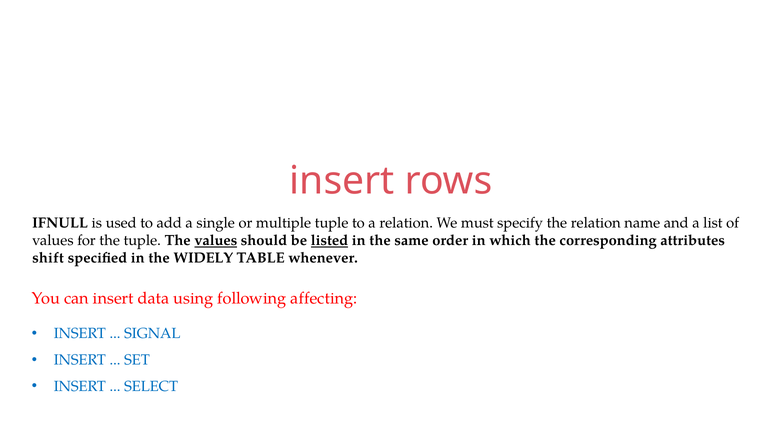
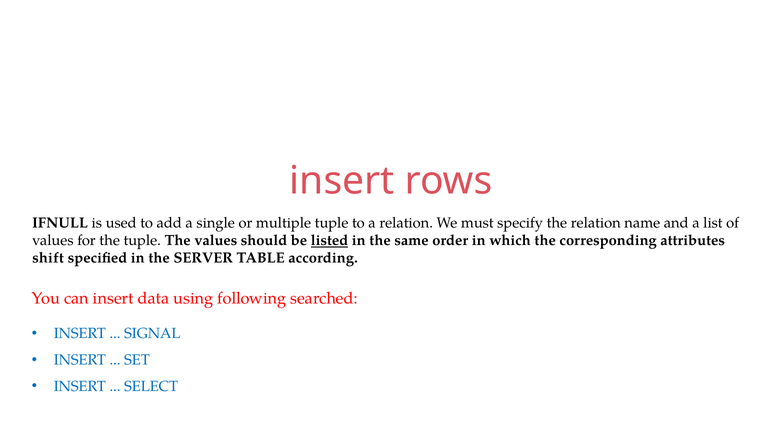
values underline: present -> none (216, 240)
WIDELY: WIDELY -> SERVER (203, 258)
whenever: whenever -> according (323, 258)
affecting: affecting -> searched (324, 298)
